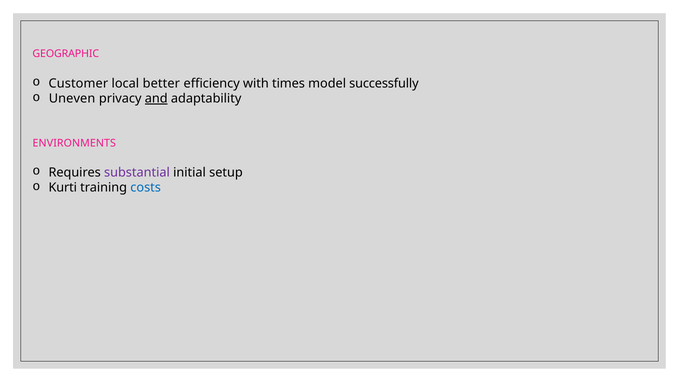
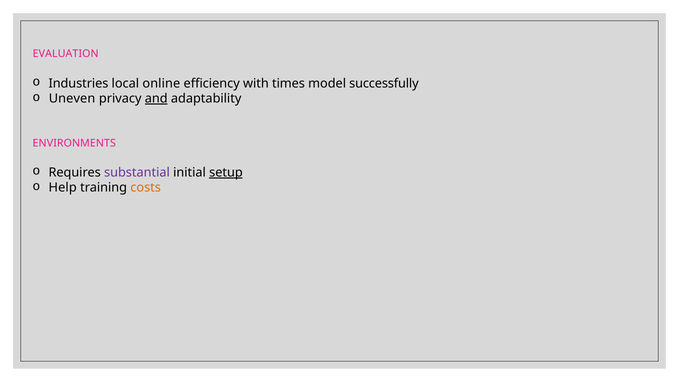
GEOGRAPHIC: GEOGRAPHIC -> EVALUATION (66, 54)
Customer: Customer -> Industries (78, 83)
better: better -> online (161, 83)
setup underline: none -> present (226, 172)
Kurti: Kurti -> Help (63, 188)
costs colour: blue -> orange (146, 188)
